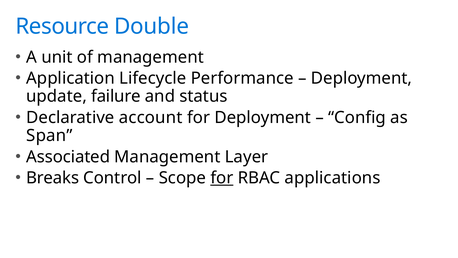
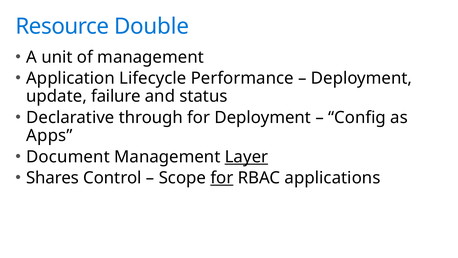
account: account -> through (151, 117)
Span: Span -> Apps (49, 136)
Associated: Associated -> Document (68, 157)
Layer underline: none -> present (246, 157)
Breaks: Breaks -> Shares (53, 178)
